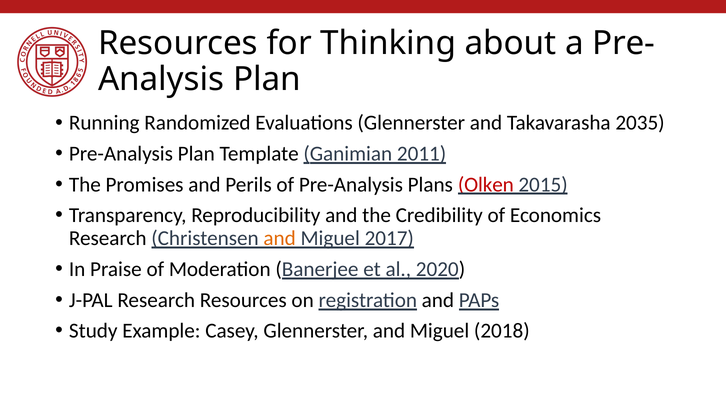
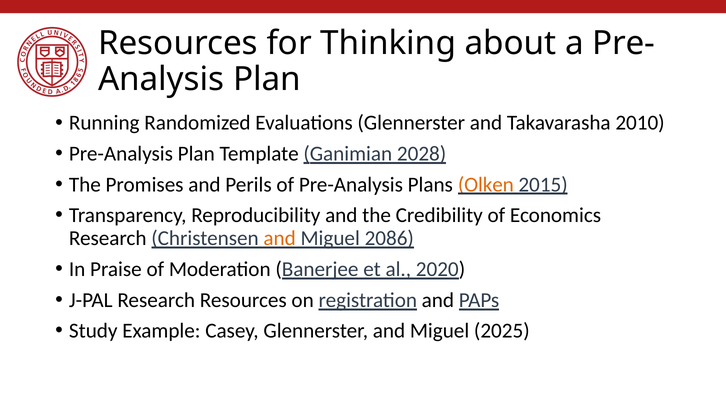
2035: 2035 -> 2010 (640, 123)
2011: 2011 -> 2028 (422, 153)
Olken colour: red -> orange (486, 184)
2017: 2017 -> 2086 (389, 238)
2018: 2018 -> 2025 (502, 330)
